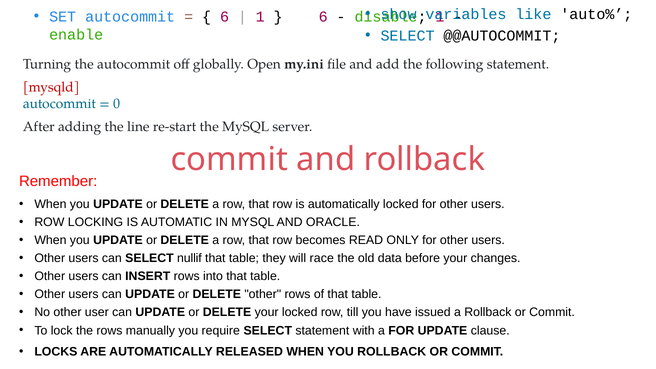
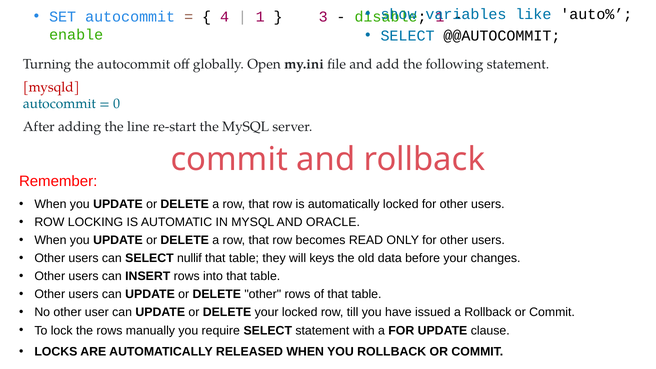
6: 6 -> 4 (225, 17)
6: 6 -> 3 (323, 17)
race: race -> keys (322, 258)
